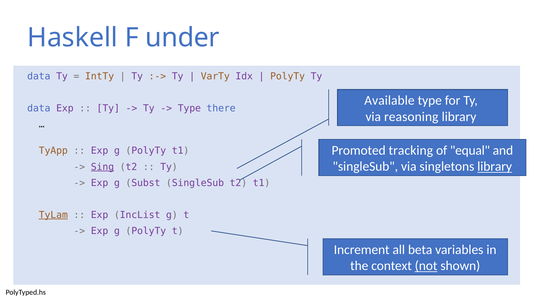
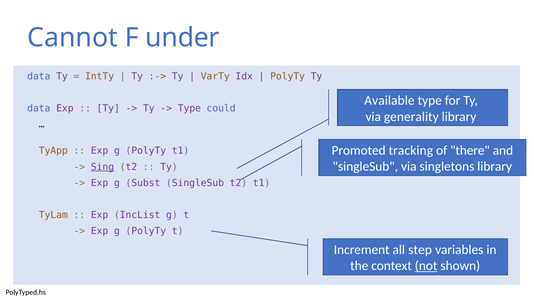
Haskell: Haskell -> Cannot (73, 38)
there: there -> could (221, 108)
reasoning: reasoning -> generality (411, 116)
equal: equal -> there (470, 150)
library underline: present -> none (495, 166)
TyLam underline: present -> none (53, 214)
beta: beta -> step (420, 249)
